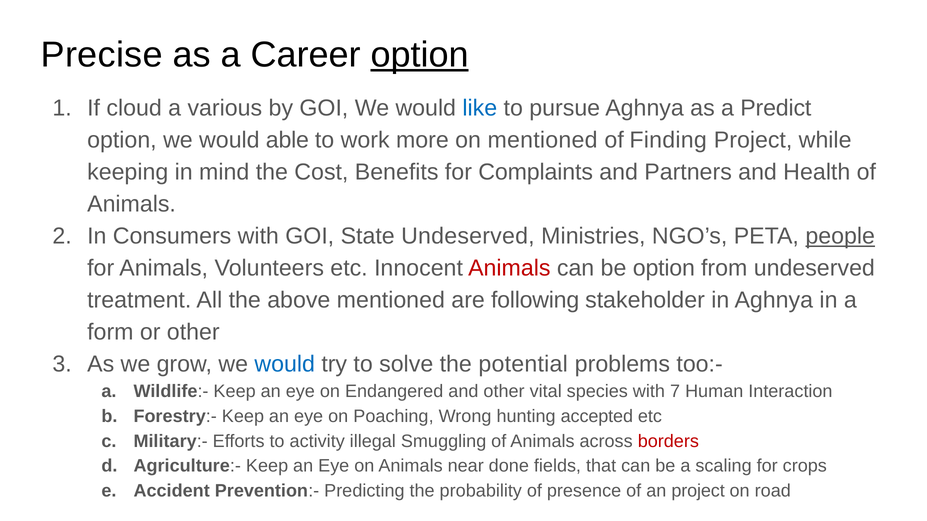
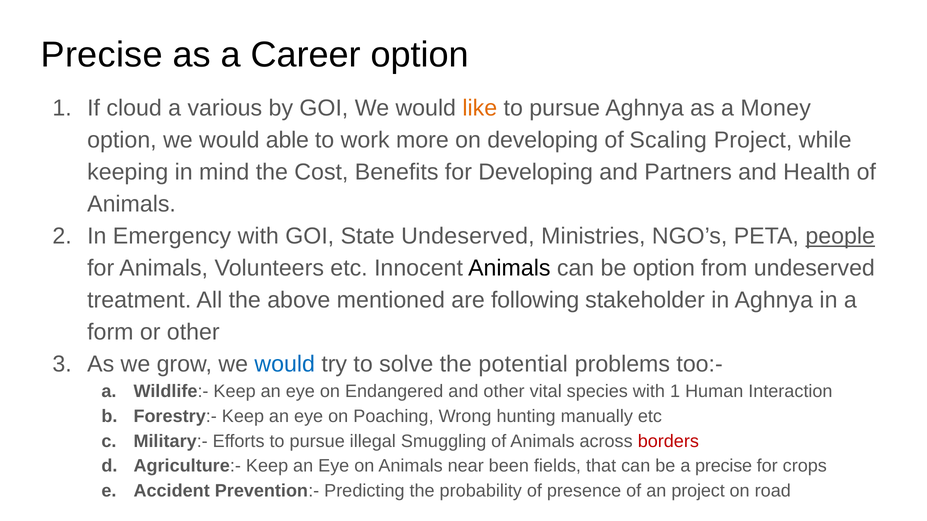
option underline: present -> none (420, 55)
like colour: blue -> orange (480, 108)
Predict: Predict -> Money (776, 108)
on mentioned: mentioned -> developing (543, 140)
Finding: Finding -> Scaling (668, 140)
for Complaints: Complaints -> Developing (536, 172)
Consumers: Consumers -> Emergency (172, 236)
Animals colour: red -> black (509, 268)
with 7: 7 -> 1 (675, 392)
accepted: accepted -> manually (597, 417)
Efforts to activity: activity -> pursue (317, 441)
done: done -> been (509, 466)
a scaling: scaling -> precise (724, 466)
